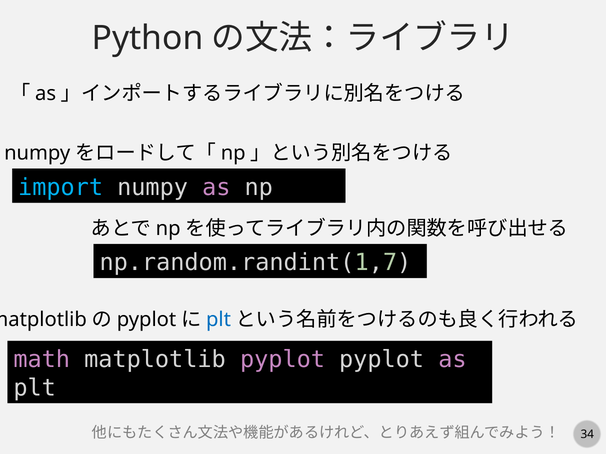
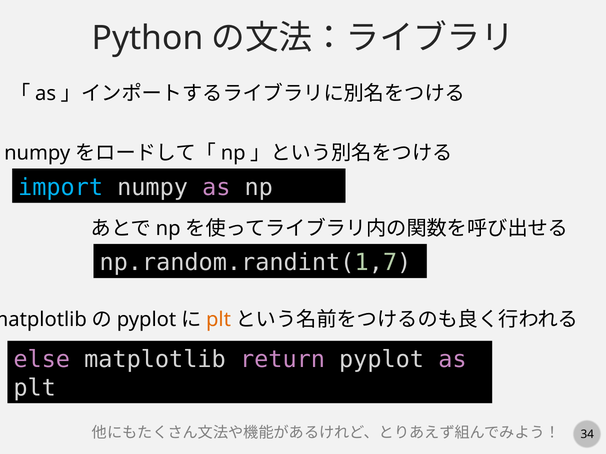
plt colour: blue -> orange (219, 320)
math: math -> else (42, 360)
matplotlib pyplot: pyplot -> return (283, 360)
